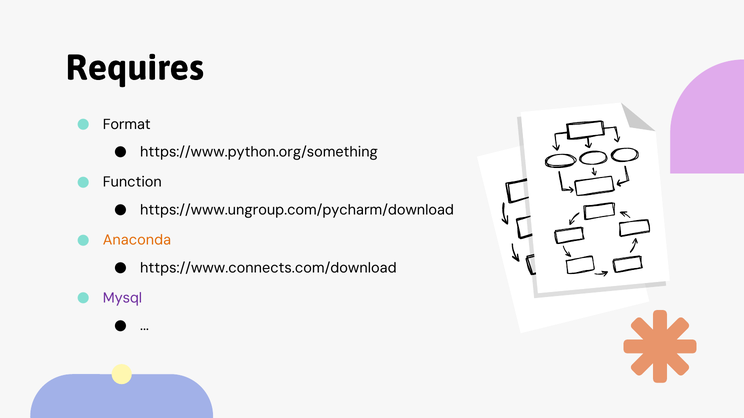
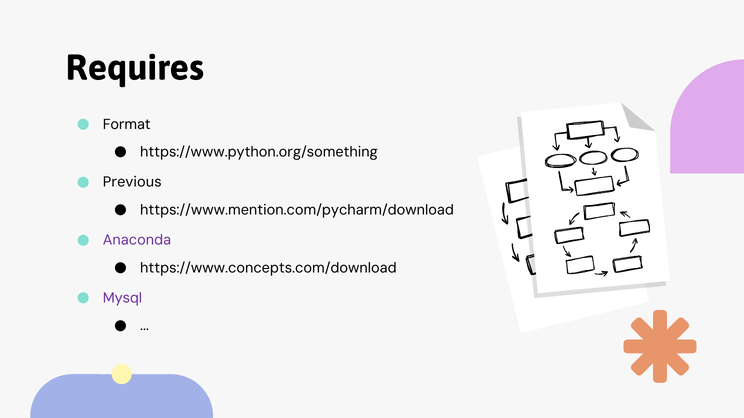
Function: Function -> Previous (132, 182)
https://www.ungroup.com/pycharm/download: https://www.ungroup.com/pycharm/download -> https://www.mention.com/pycharm/download (297, 210)
Anaconda colour: orange -> purple (137, 240)
https://www.connects.com/download: https://www.connects.com/download -> https://www.concepts.com/download (268, 268)
